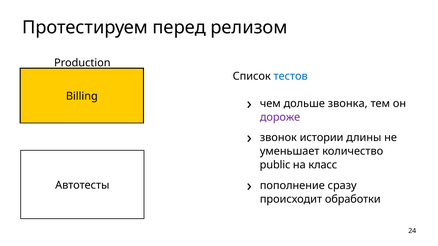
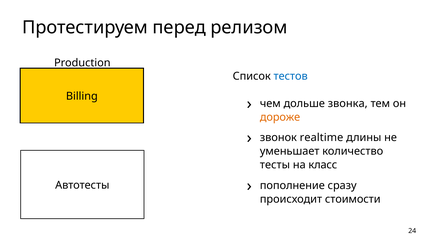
дороже colour: purple -> orange (280, 117)
истории: истории -> realtime (322, 138)
public: public -> тесты (275, 165)
обработки: обработки -> стоимости (353, 200)
